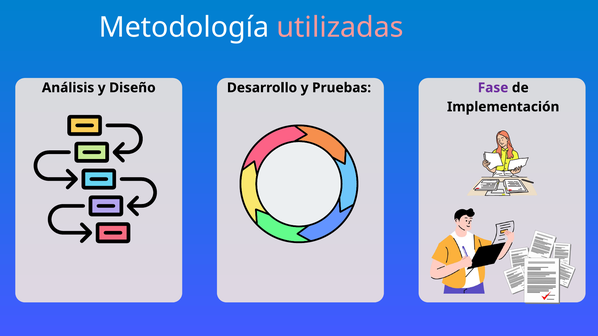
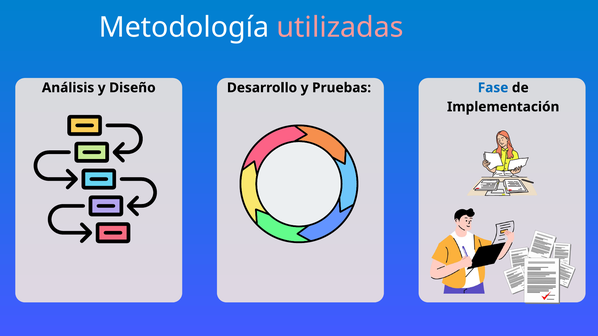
Fase colour: purple -> blue (493, 88)
